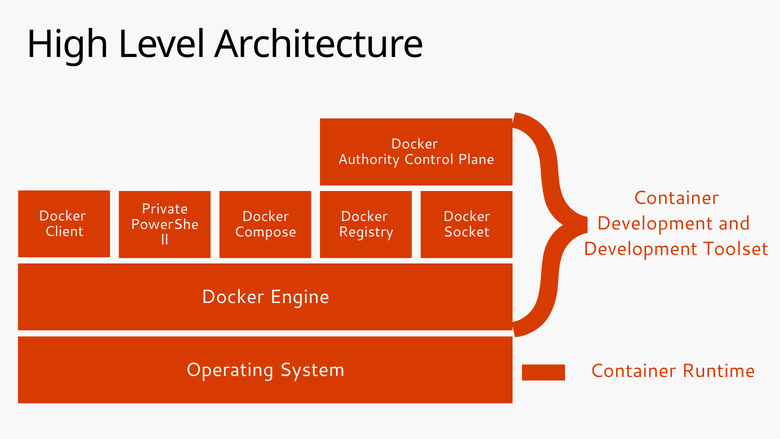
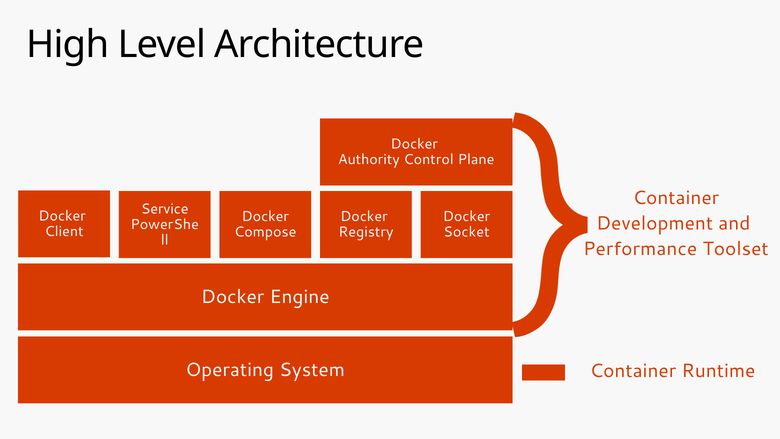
Private: Private -> Service (165, 209)
Development: Development -> Performance (640, 249)
